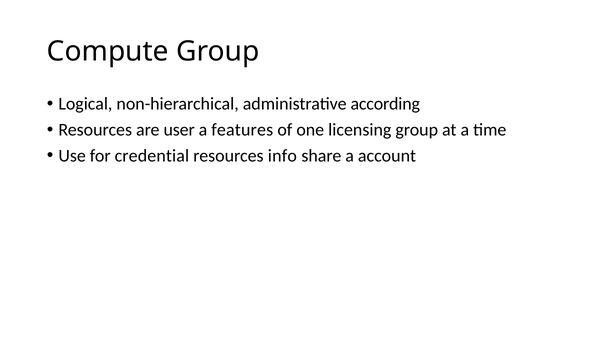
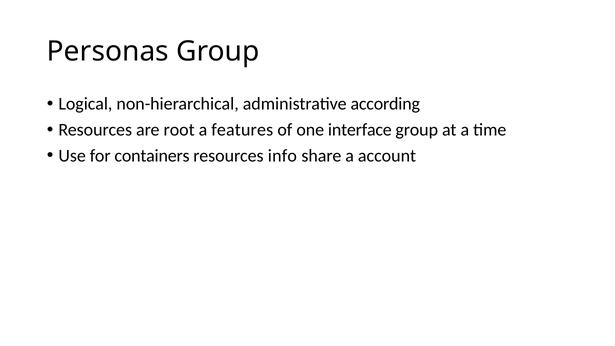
Compute: Compute -> Personas (108, 52)
user: user -> root (179, 130)
licensing: licensing -> interface (360, 130)
credential: credential -> containers (152, 156)
